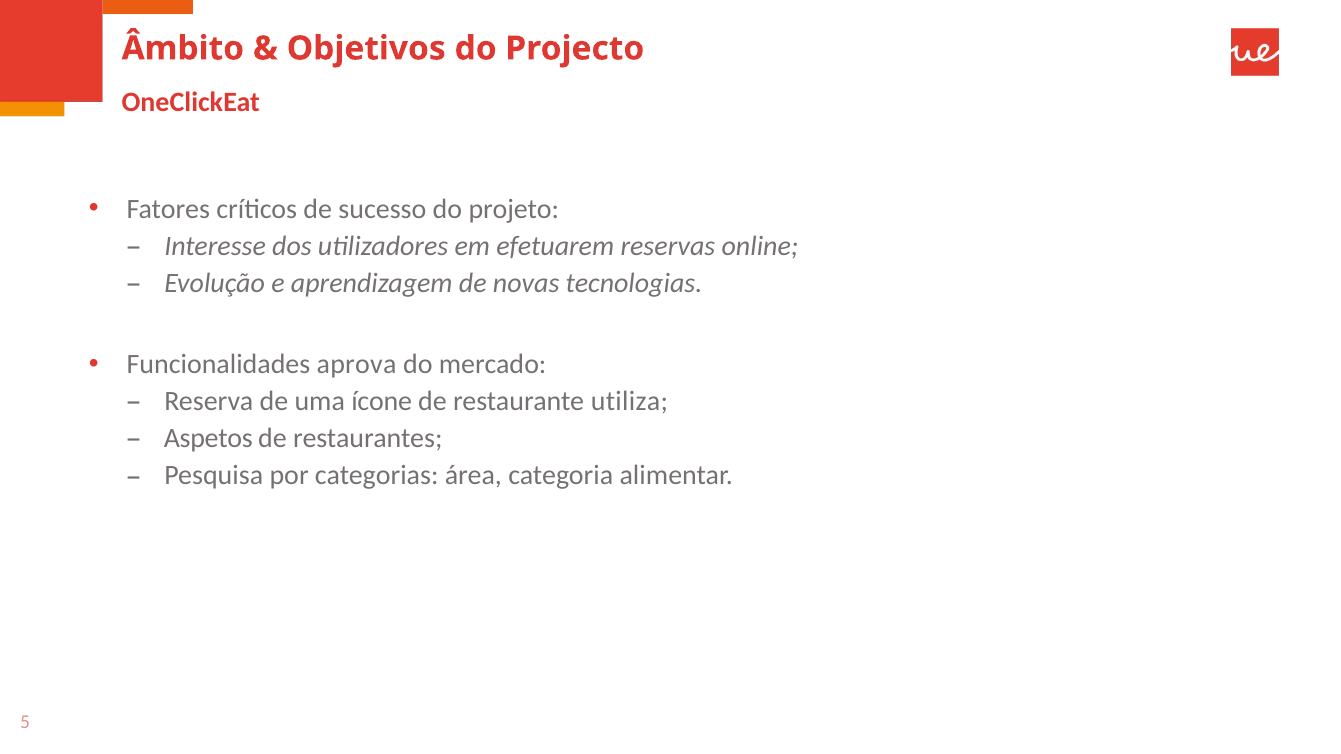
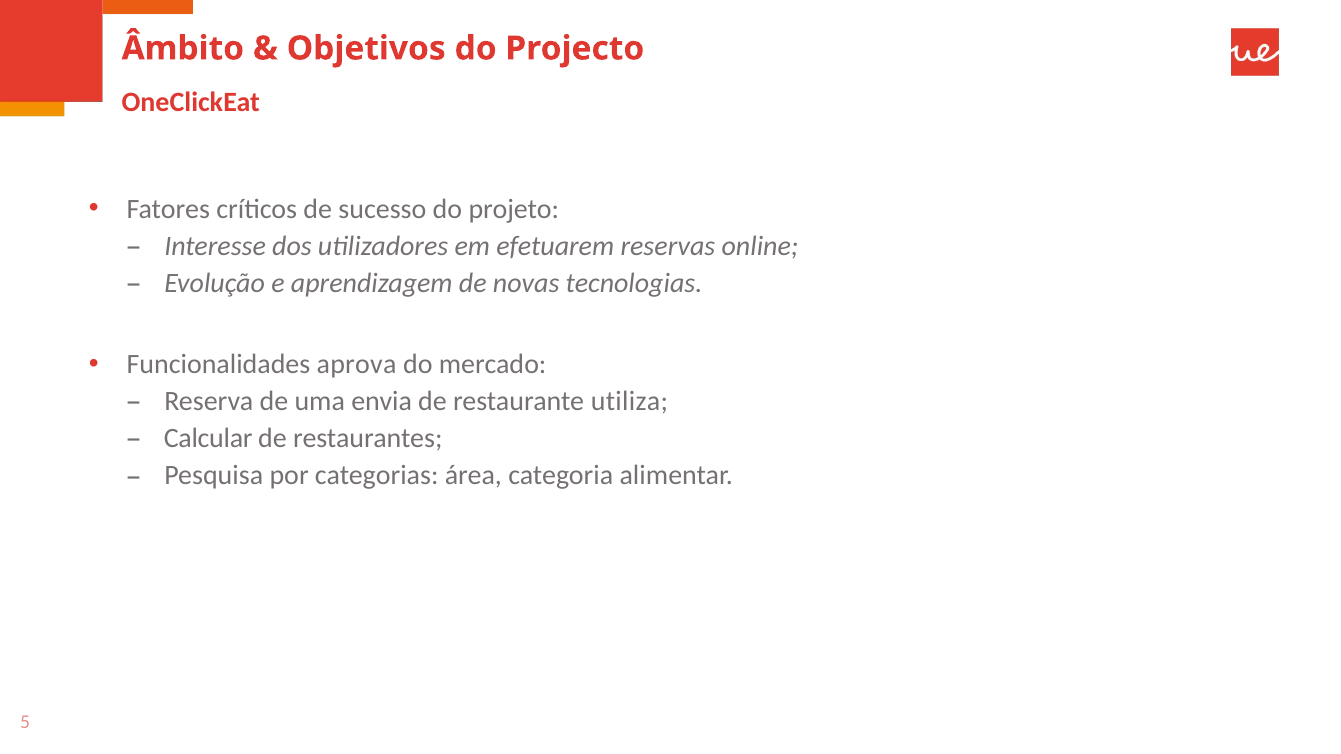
ícone: ícone -> envia (382, 402)
Aspetos: Aspetos -> Calcular (208, 439)
